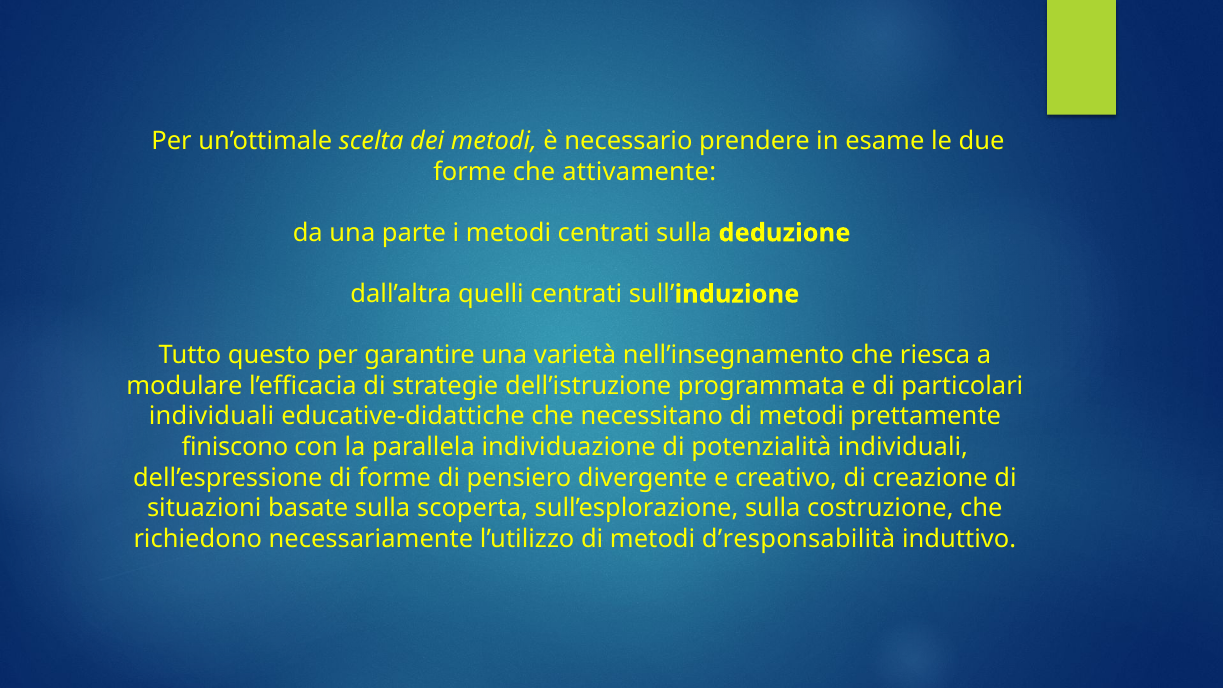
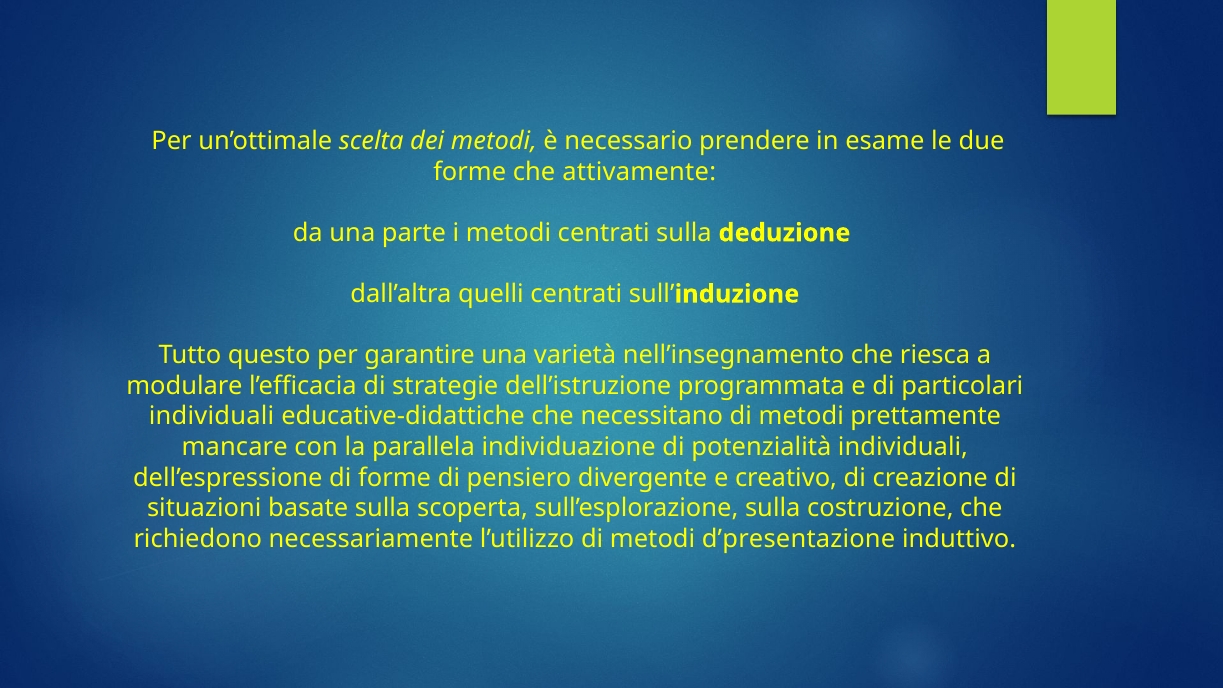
finiscono: finiscono -> mancare (235, 447)
d’responsabilità: d’responsabilità -> d’presentazione (799, 539)
